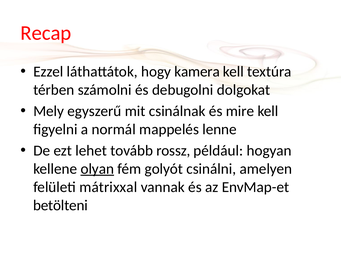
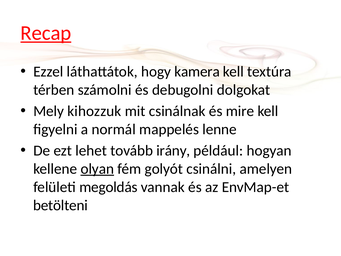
Recap underline: none -> present (46, 33)
egyszerű: egyszerű -> kihozzuk (94, 111)
rossz: rossz -> irány (173, 150)
mátrixxal: mátrixxal -> megoldás (108, 187)
